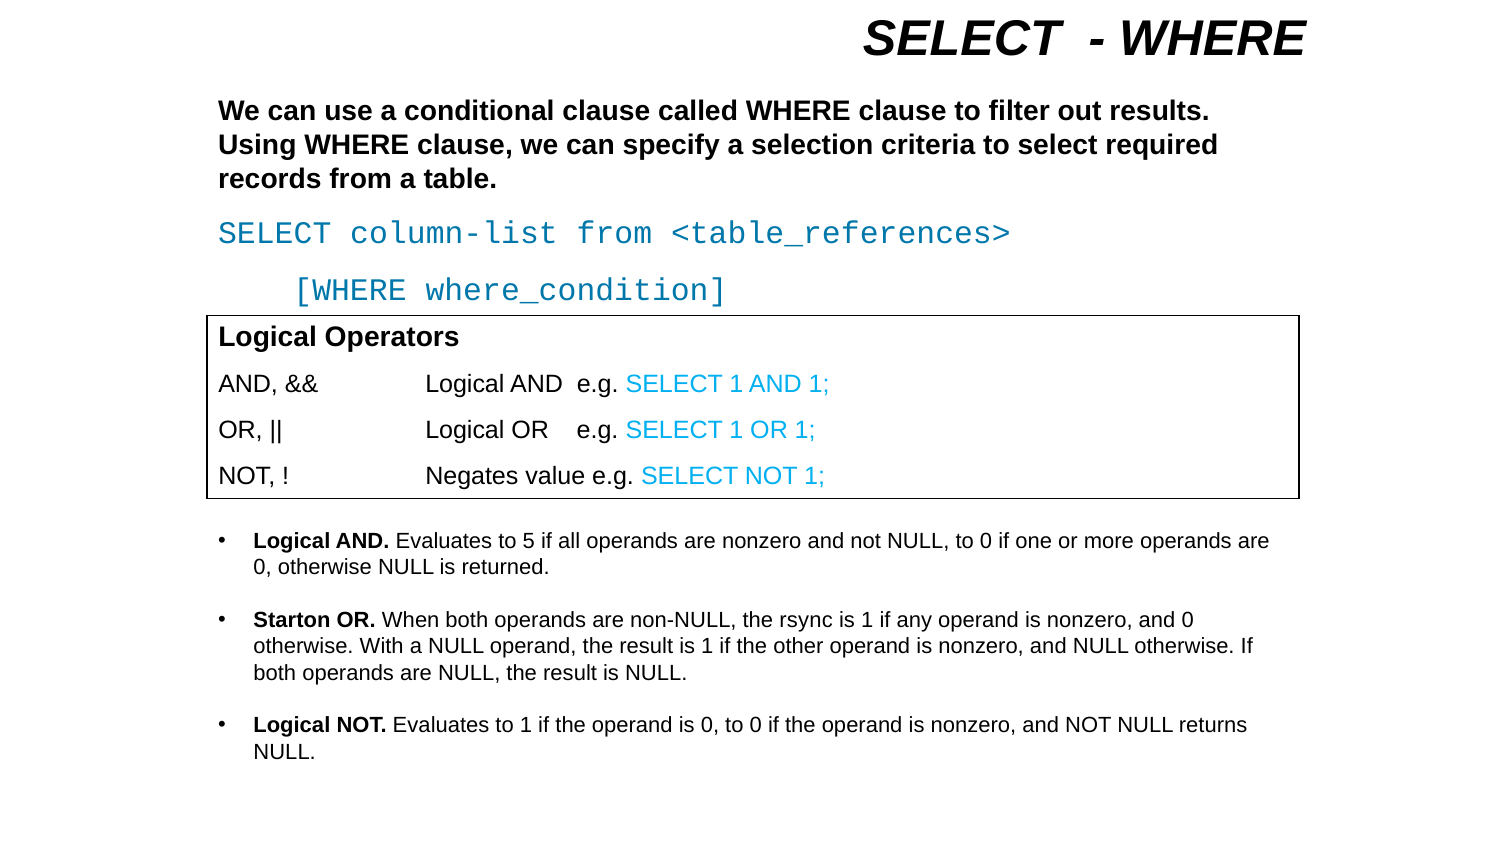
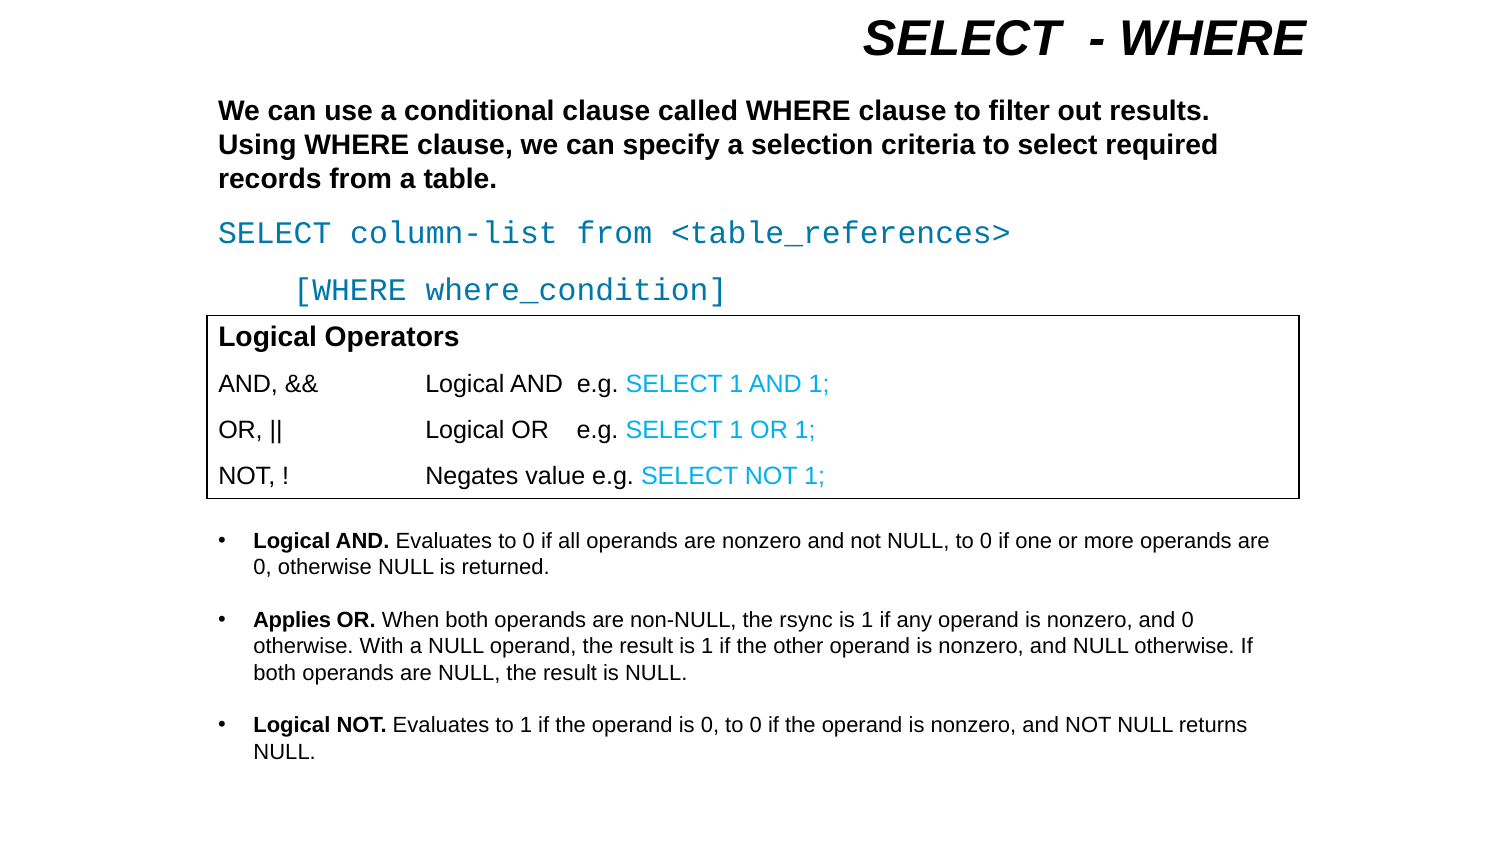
Evaluates to 5: 5 -> 0 (529, 541)
Starton: Starton -> Applies (292, 620)
